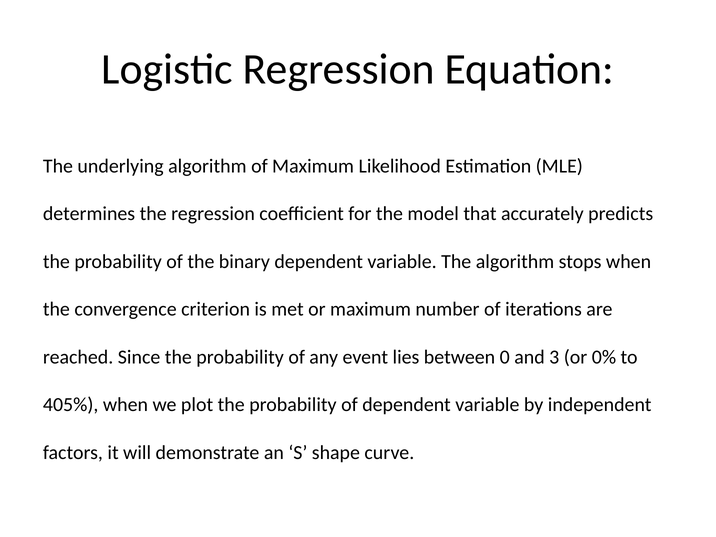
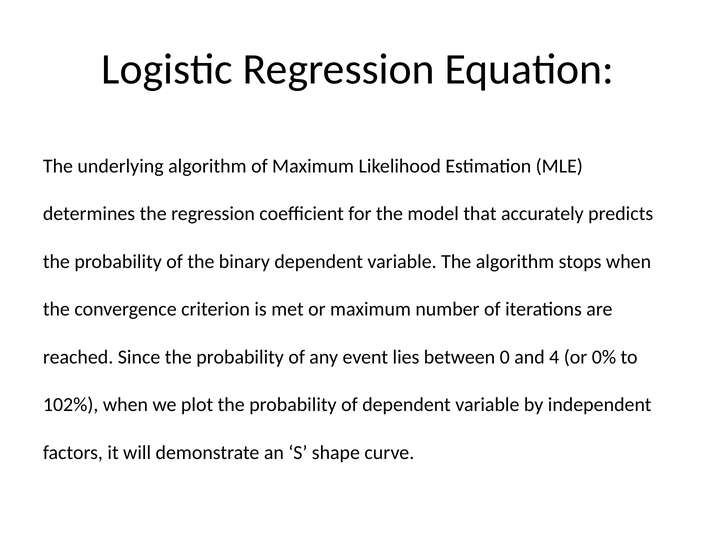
3: 3 -> 4 (554, 357)
405%: 405% -> 102% (71, 405)
